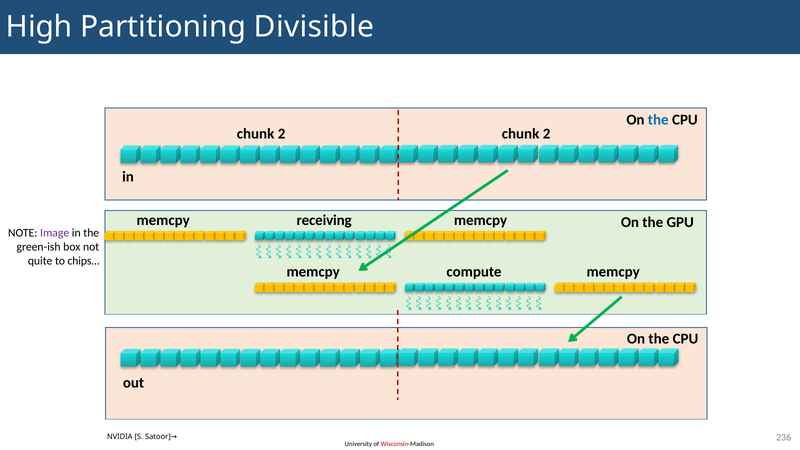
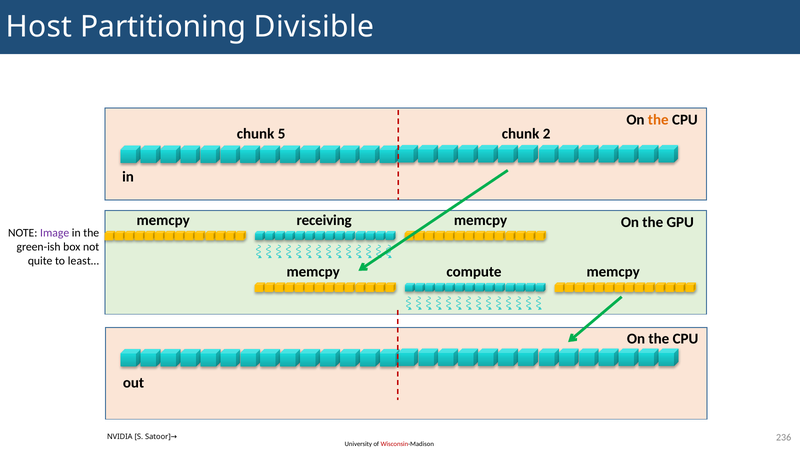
High: High -> Host (39, 27)
the colour: blue -> orange (658, 120)
2: 2 -> 5 (282, 134)
chips…: chips… -> least… (83, 261)
